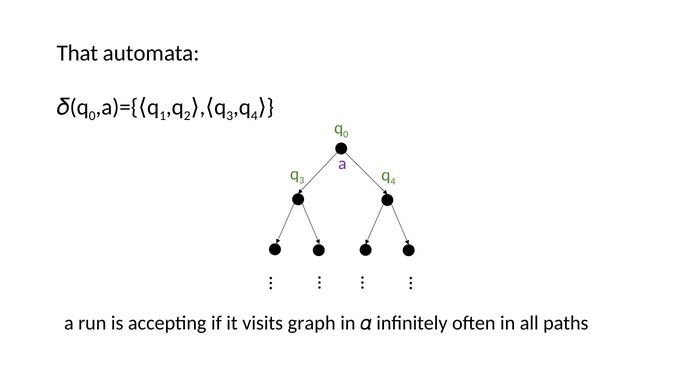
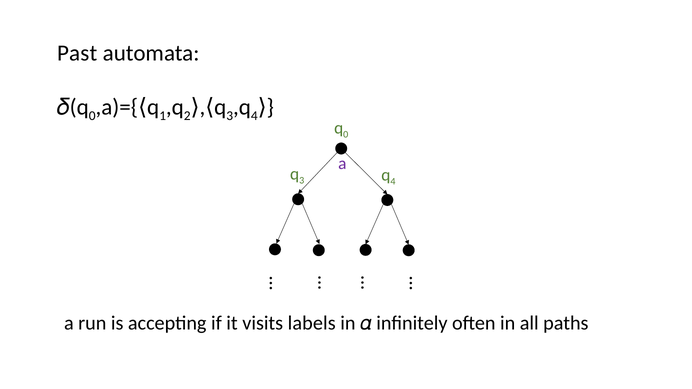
That: That -> Past (77, 53)
graph: graph -> labels (312, 323)
